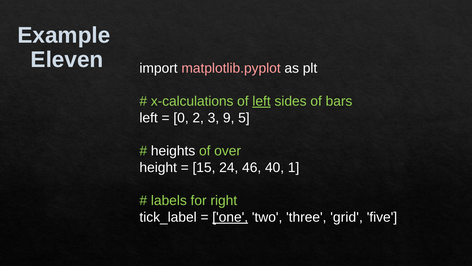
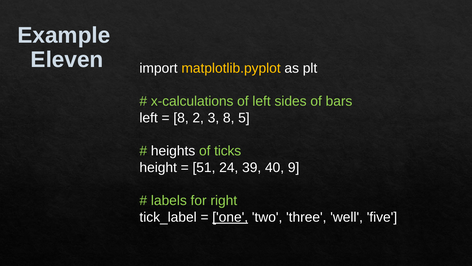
matplotlib.pyplot colour: pink -> yellow (231, 68)
left underline: present -> none (262, 101)
0: 0 -> 8 (181, 118)
3 9: 9 -> 8 (229, 118)
over: over -> ticks (228, 151)
15: 15 -> 51 (204, 167)
46: 46 -> 39 (252, 167)
1: 1 -> 9 (294, 167)
grid: grid -> well (347, 217)
